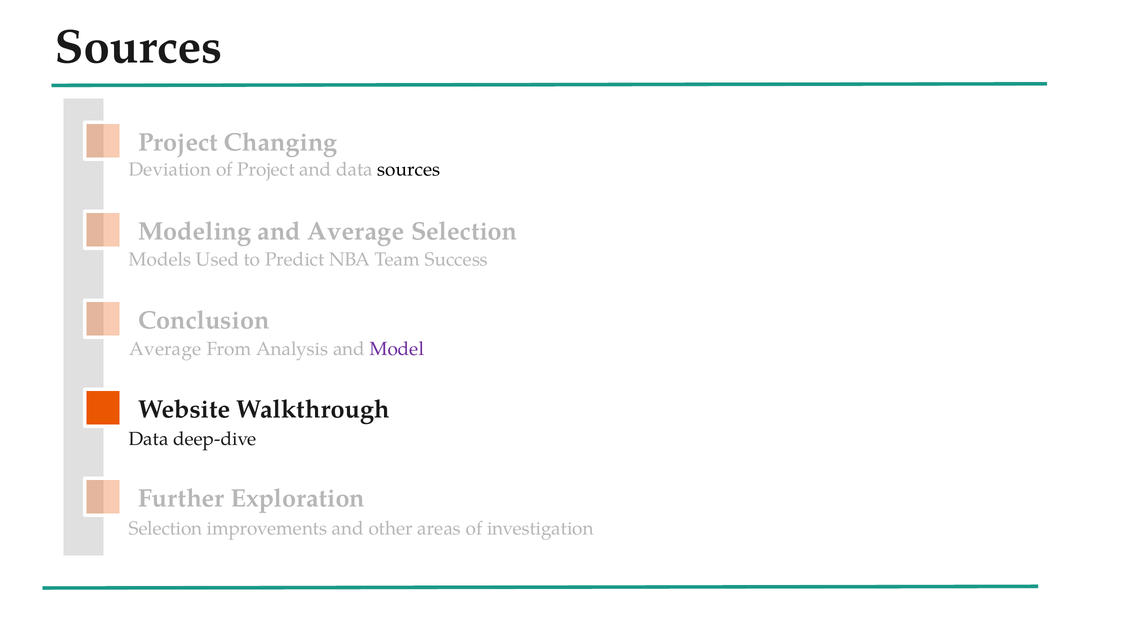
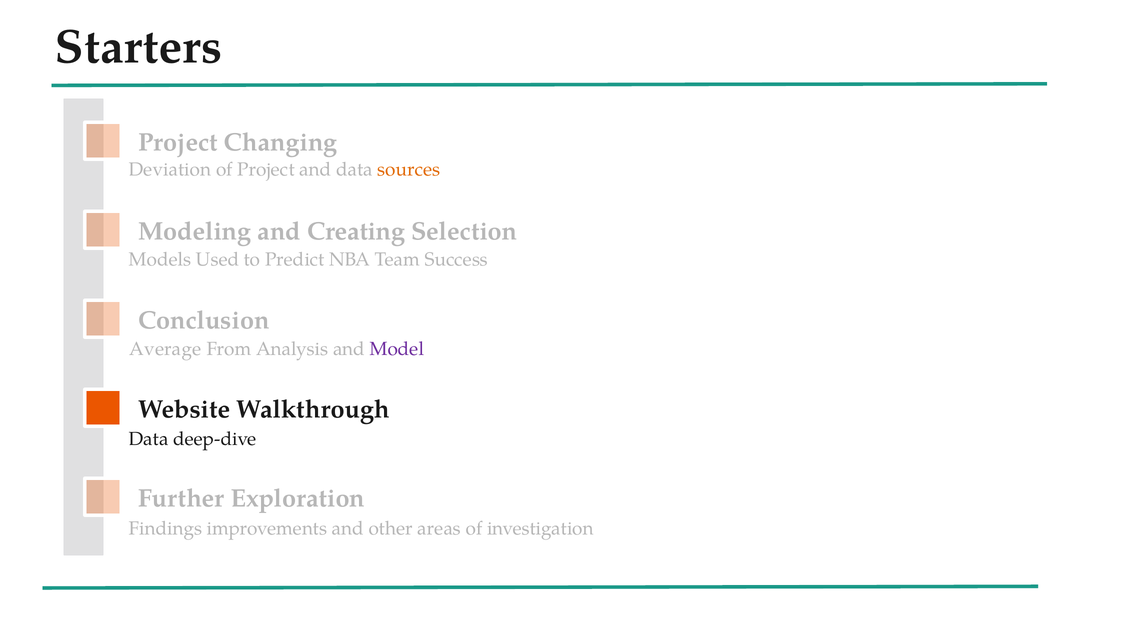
Sources: Sources -> Starters (139, 47)
sources colour: black -> orange (409, 170)
and Average: Average -> Creating (356, 231)
Selection: Selection -> Findings (165, 528)
